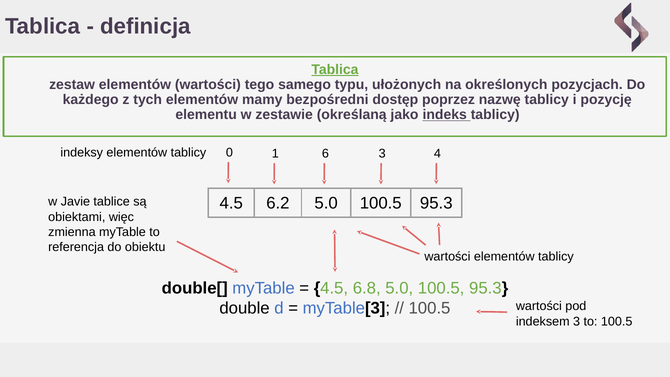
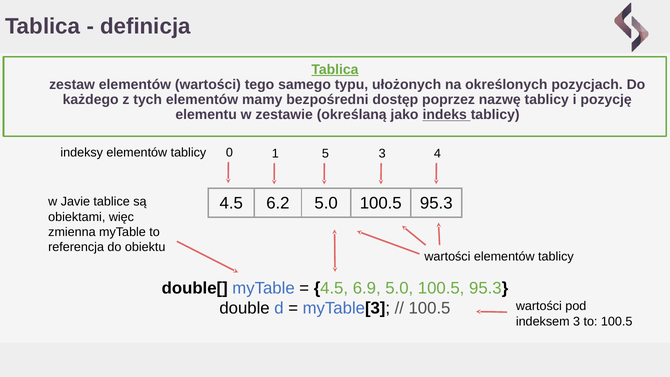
6: 6 -> 5 (325, 154)
6.8: 6.8 -> 6.9 (367, 288)
